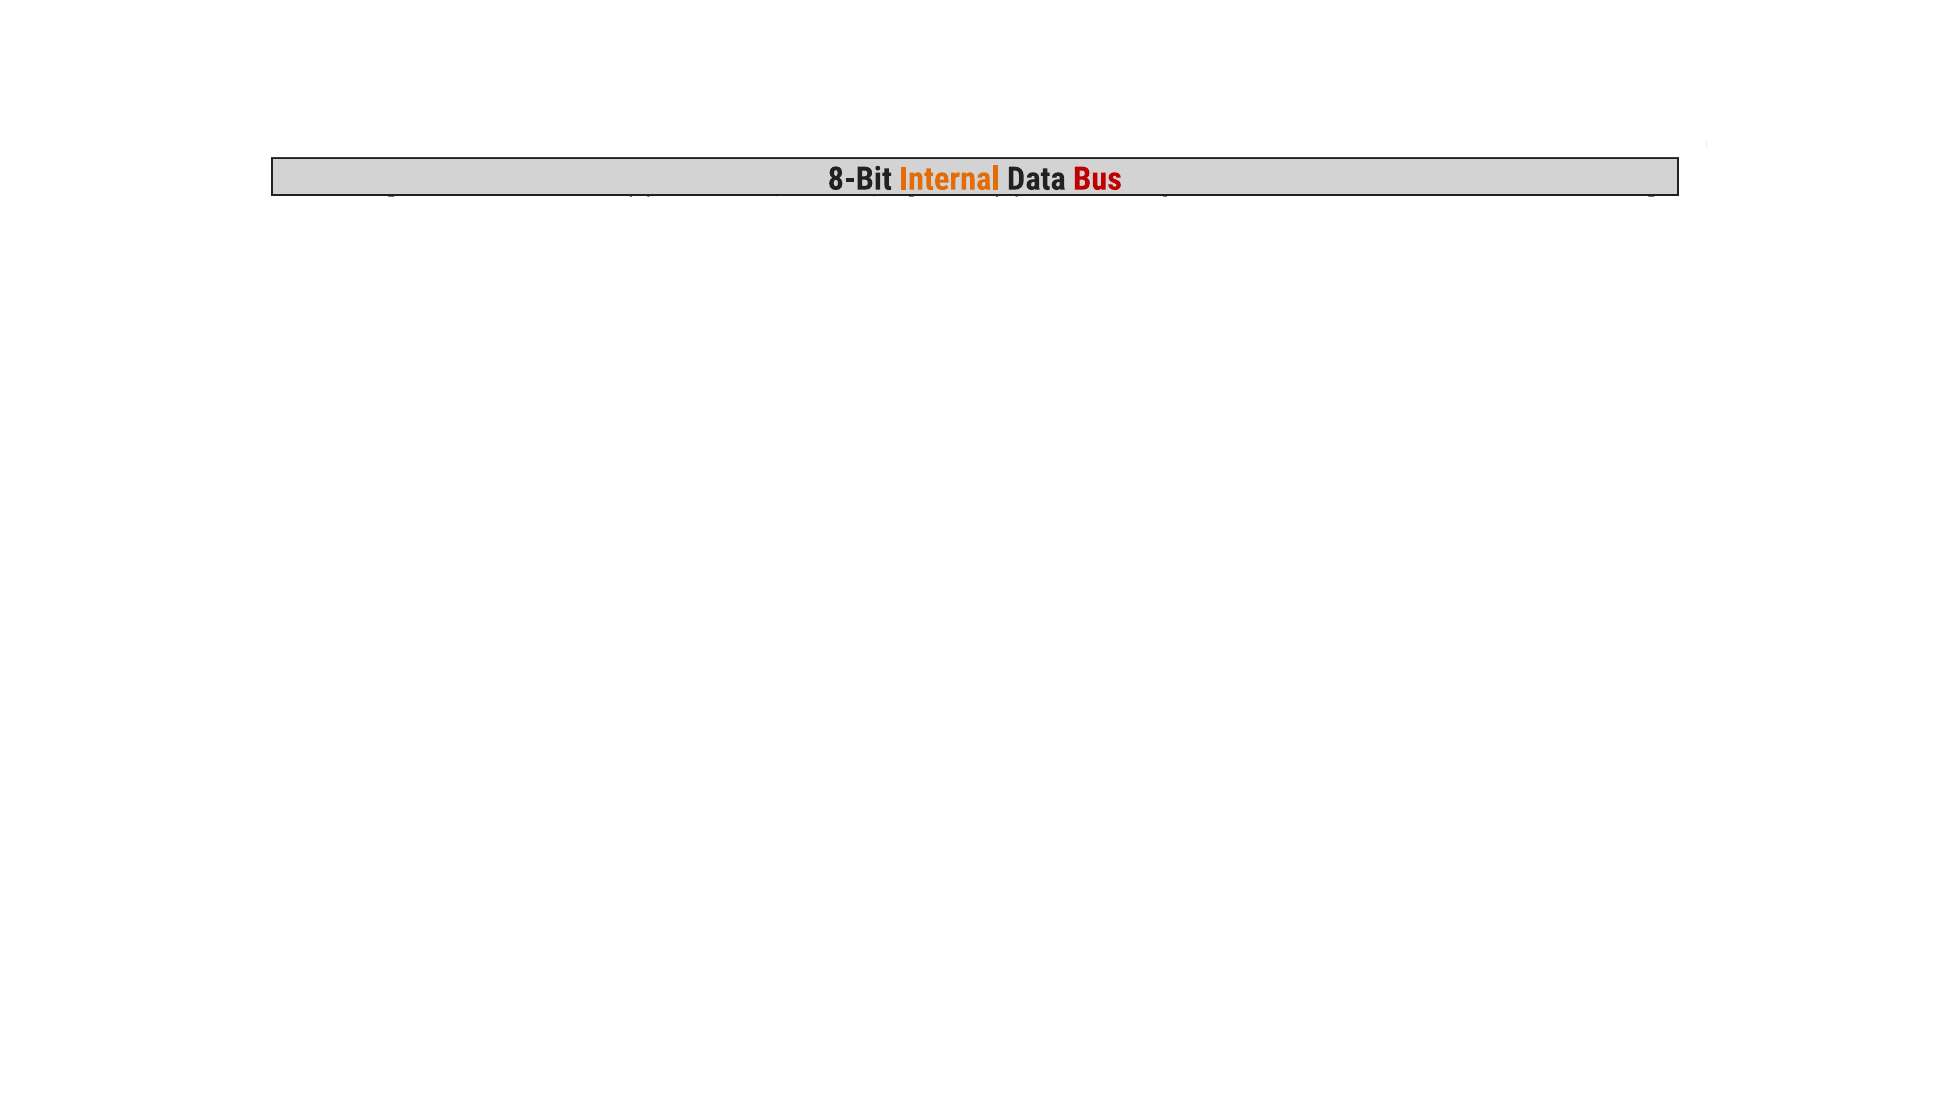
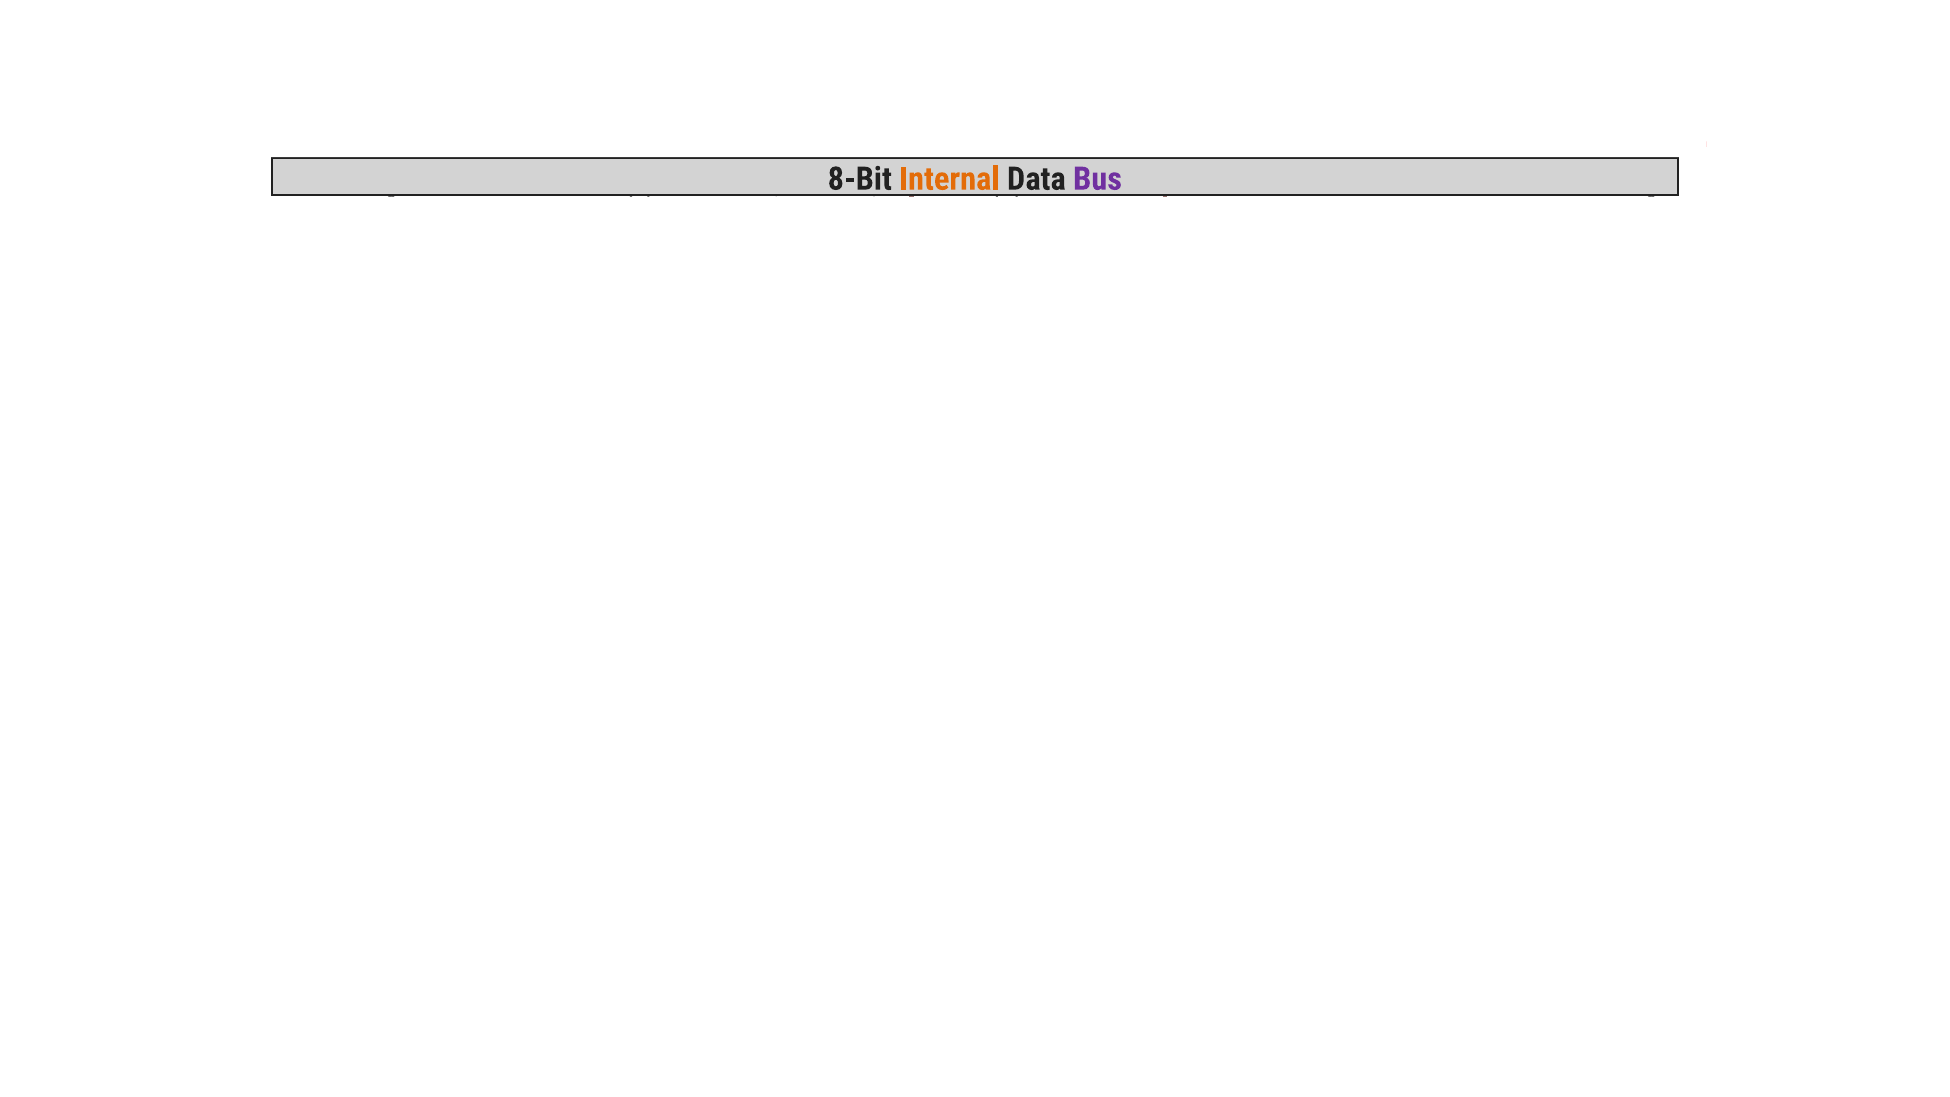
Bus colour: red -> purple (1098, 179)
